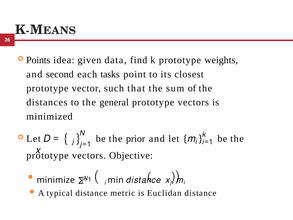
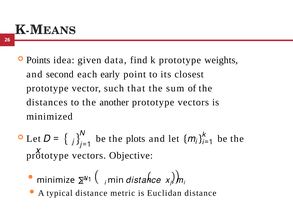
tasks: tasks -> early (110, 74)
general: general -> another (114, 102)
prior: prior -> plots (136, 138)
